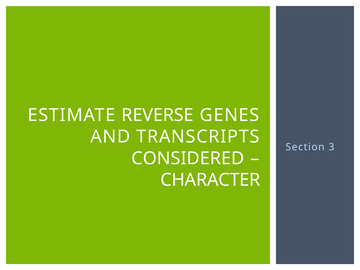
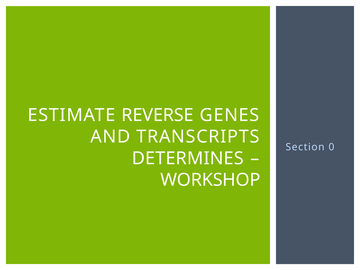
3: 3 -> 0 (331, 147)
CONSIDERED: CONSIDERED -> DETERMINES (188, 158)
CHARACTER: CHARACTER -> WORKSHOP (210, 180)
